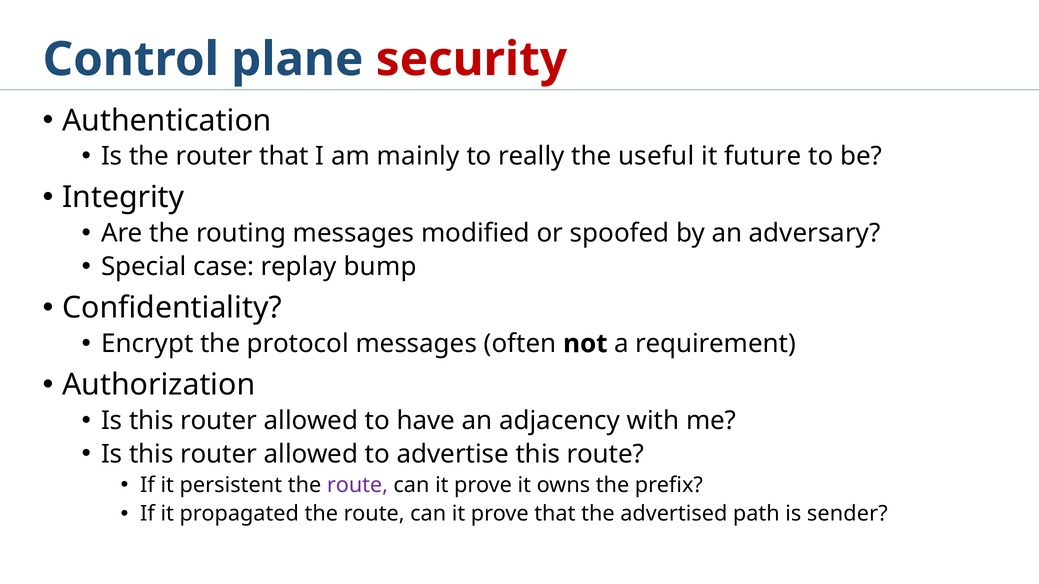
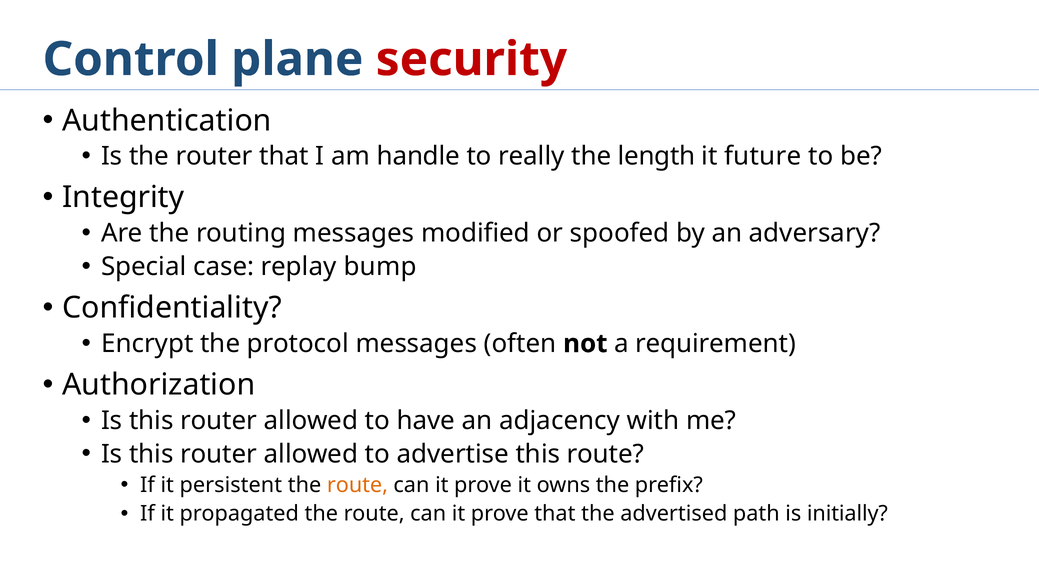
mainly: mainly -> handle (418, 156)
useful: useful -> length (656, 156)
route colour: purple -> orange (357, 485)
sender: sender -> initially (847, 514)
